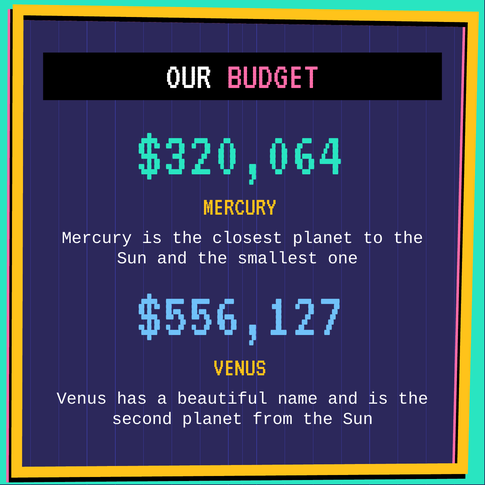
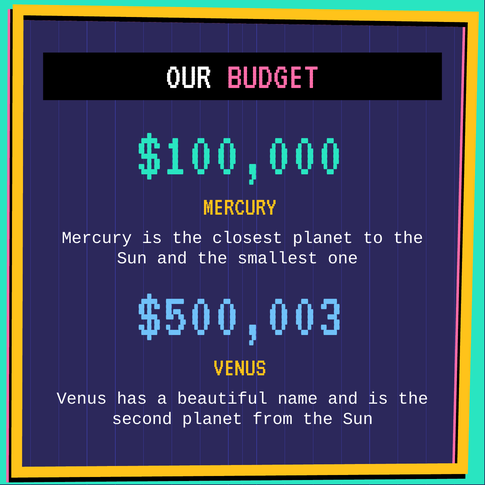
$320,064: $320,064 -> $100,000 (240, 153)
$556,127: $556,127 -> $500,003 (240, 314)
